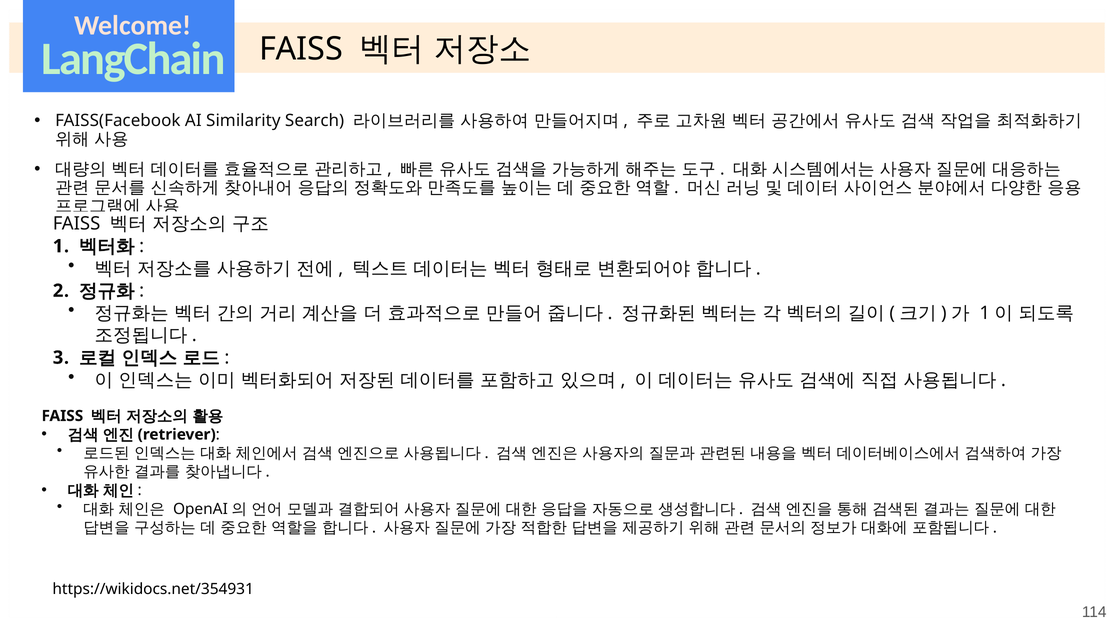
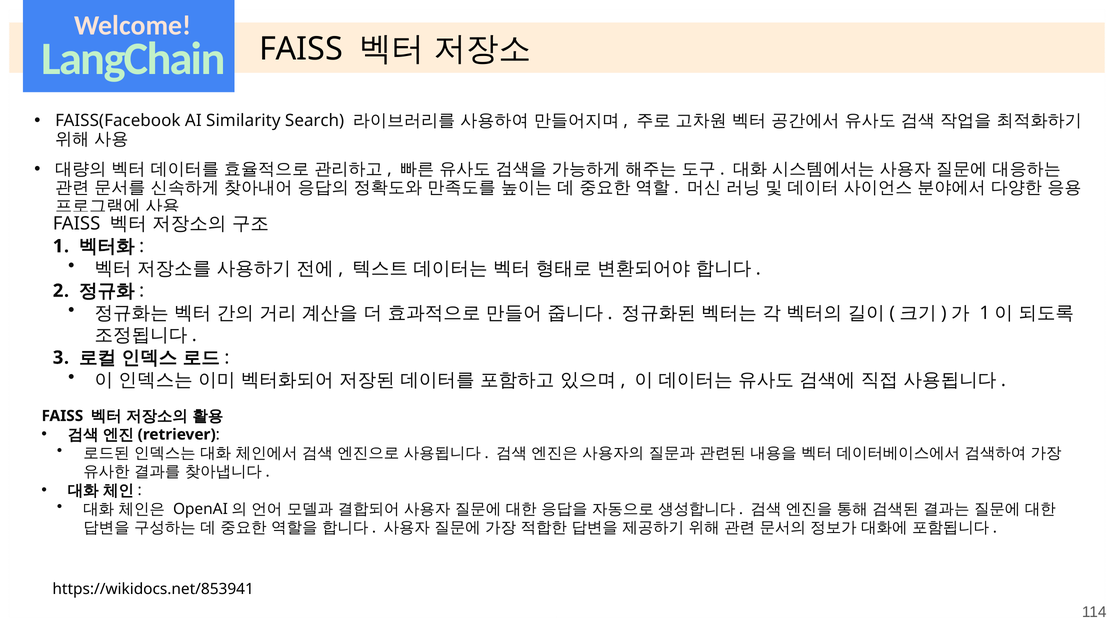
https://wikidocs.net/354931: https://wikidocs.net/354931 -> https://wikidocs.net/853941 (153, 589)
